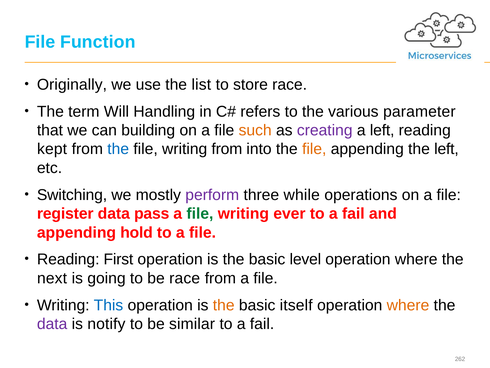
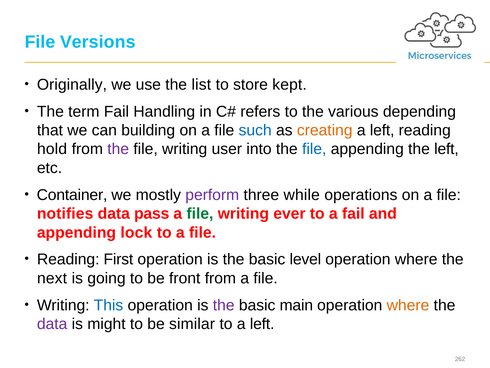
Function: Function -> Versions (98, 42)
store race: race -> kept (290, 84)
term Will: Will -> Fail (116, 111)
parameter: parameter -> depending (419, 111)
such colour: orange -> blue (255, 130)
creating colour: purple -> orange (325, 130)
kept: kept -> hold (52, 149)
the colour: blue -> purple (118, 149)
writing from: from -> user (227, 149)
file colour: orange -> blue (314, 149)
Switching: Switching -> Container (72, 195)
register: register -> notifies (65, 213)
hold: hold -> lock (136, 232)
be race: race -> front (185, 278)
the colour: orange -> purple (224, 305)
itself: itself -> main (296, 305)
notify: notify -> might (106, 324)
fail: fail -> left (262, 324)
